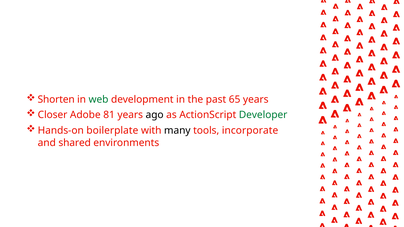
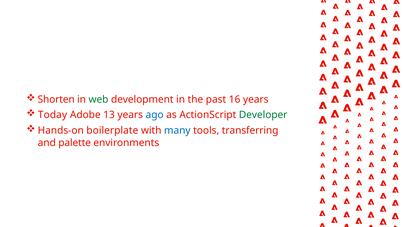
65: 65 -> 16 (235, 100)
Closer: Closer -> Today (52, 115)
81: 81 -> 13 (109, 115)
ago colour: black -> blue (155, 115)
many colour: black -> blue (177, 131)
incorporate: incorporate -> transferring (250, 131)
shared: shared -> palette (75, 143)
